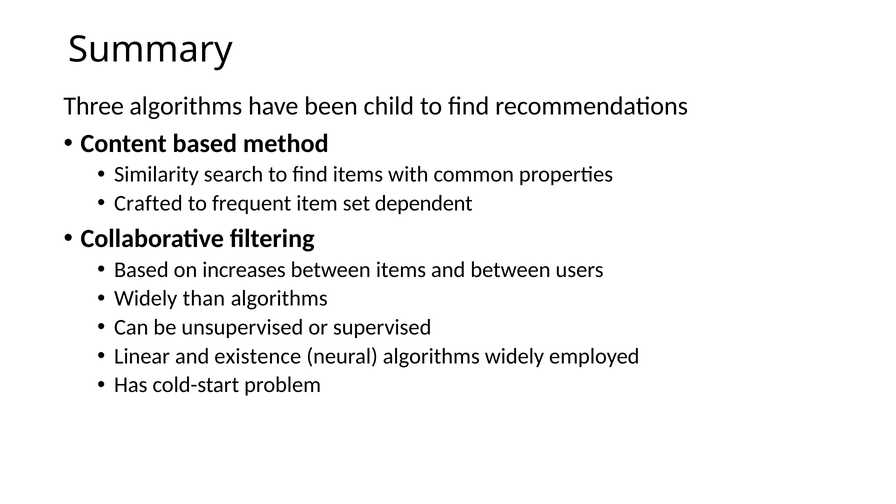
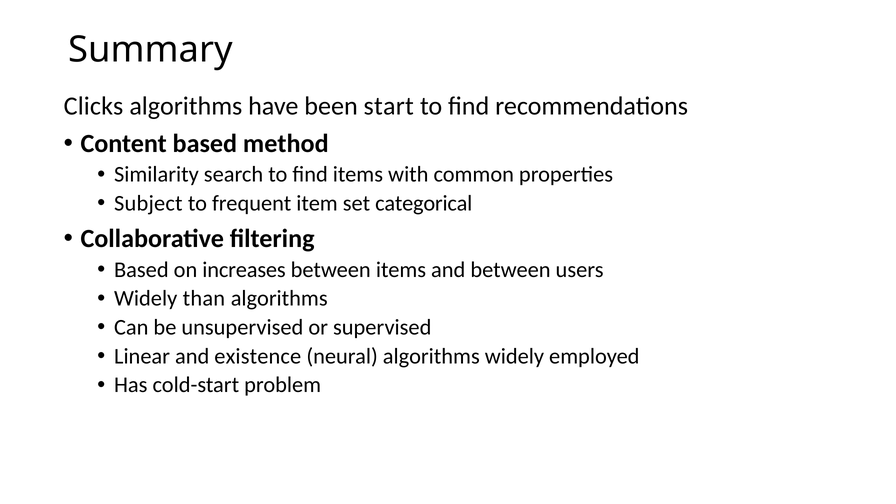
Three: Three -> Clicks (94, 106)
child: child -> start (389, 106)
Crafted: Crafted -> Subject (148, 203)
dependent: dependent -> categorical (424, 203)
